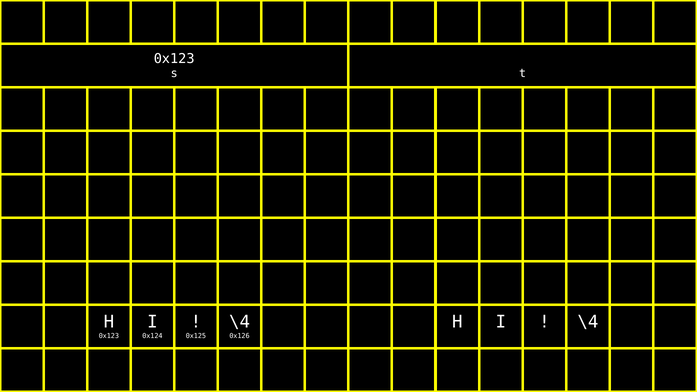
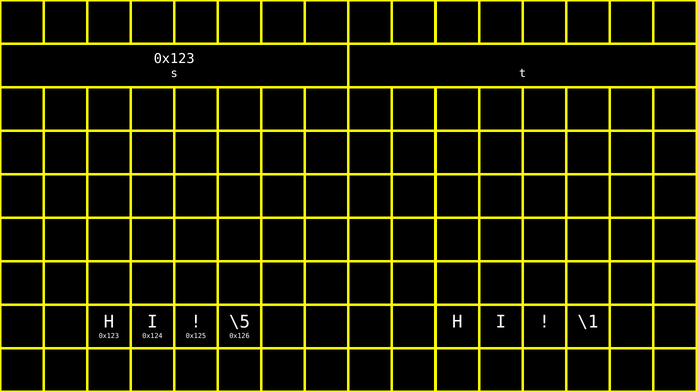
\4: \4 -> \5 (240, 322)
\4: \4 -> \1 (588, 322)
